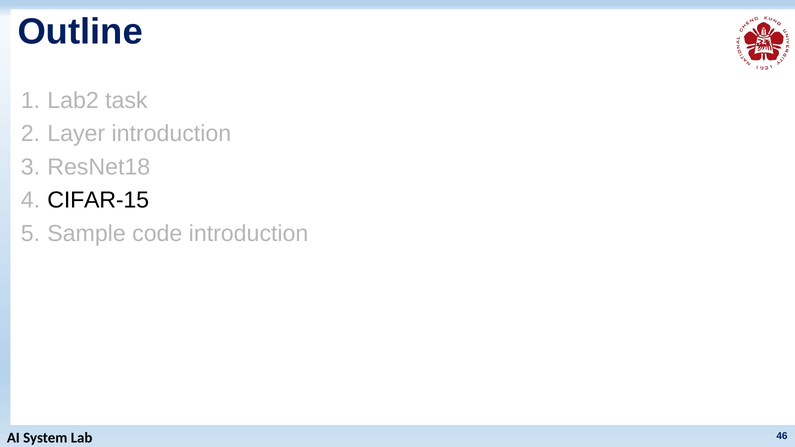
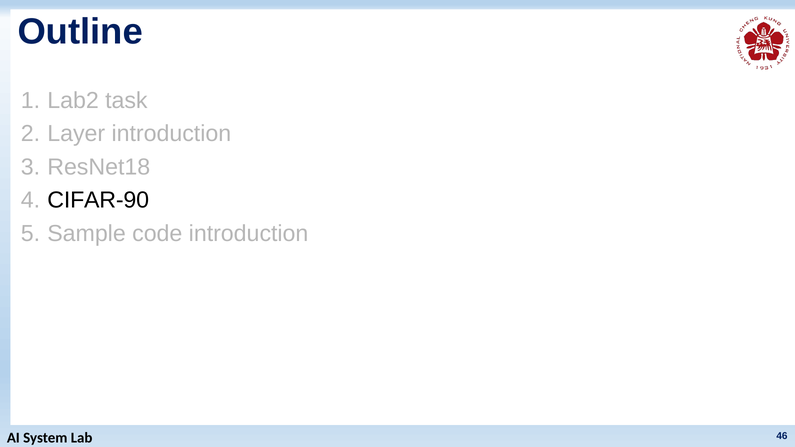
CIFAR-15: CIFAR-15 -> CIFAR-90 (98, 200)
